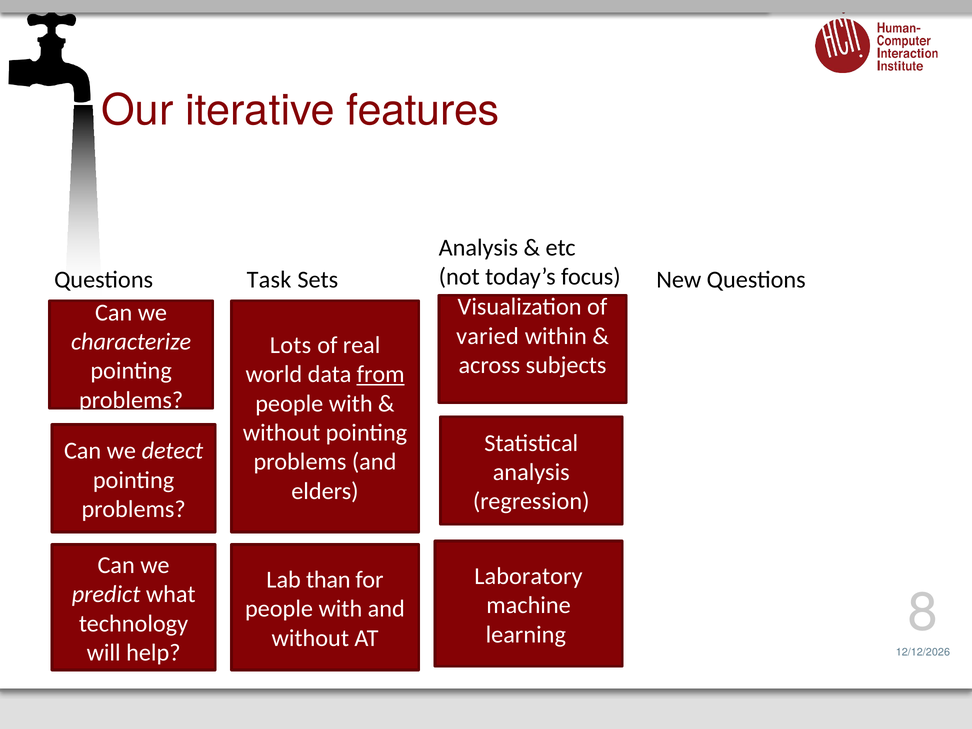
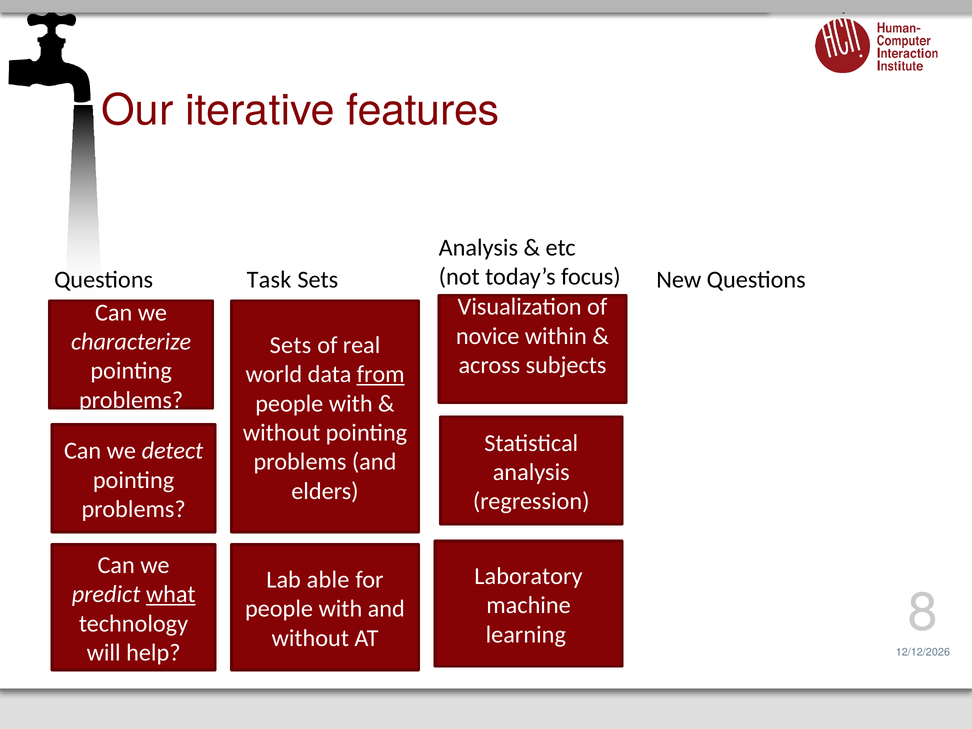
varied: varied -> novice (488, 336)
Lots: Lots -> Sets (291, 345)
than: than -> able (328, 580)
what underline: none -> present (171, 594)
